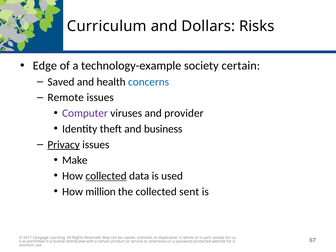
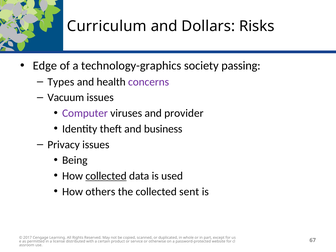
technology-example: technology-example -> technology-graphics (131, 66)
society certain: certain -> passing (241, 66)
Saved: Saved -> Types (61, 82)
concerns colour: blue -> purple (149, 82)
Remote: Remote -> Vacuum (66, 98)
Privacy underline: present -> none (64, 145)
Make: Make -> Being (75, 160)
million: million -> others (100, 192)
